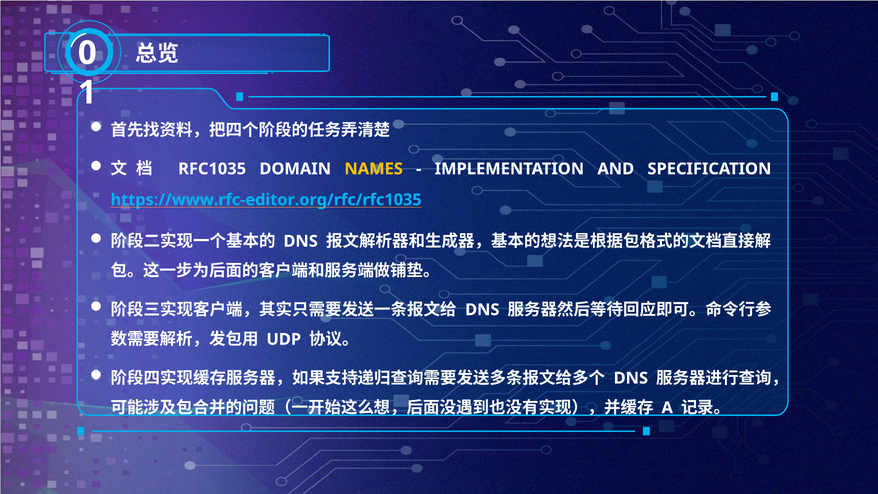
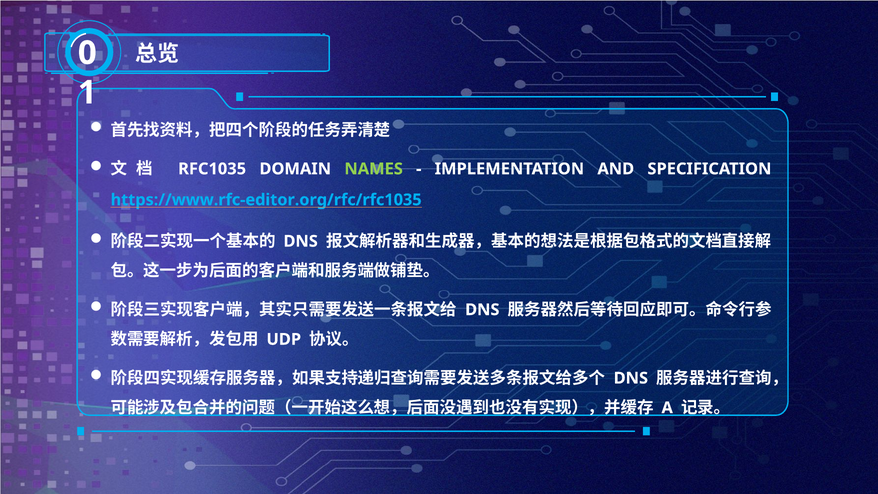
NAMES colour: yellow -> light green (374, 169)
